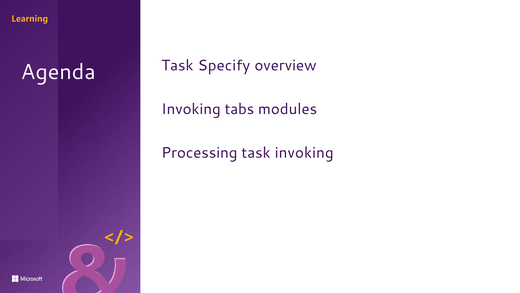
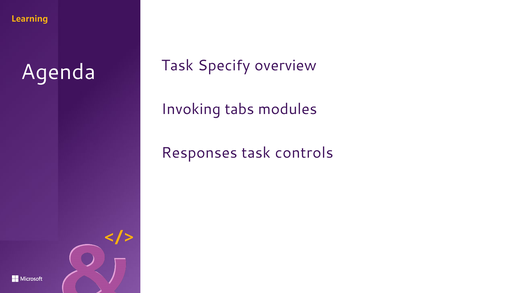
Processing: Processing -> Responses (199, 153)
task invoking: invoking -> controls (304, 153)
